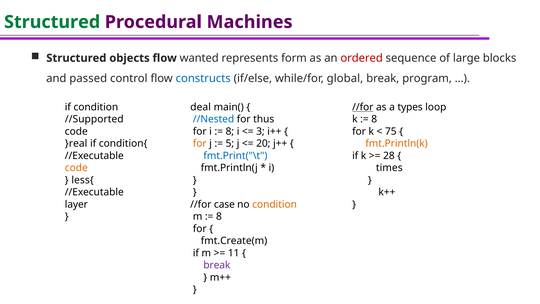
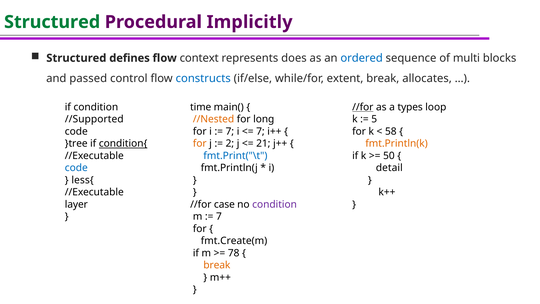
Machines: Machines -> Implicitly (250, 22)
objects: objects -> defines (130, 58)
wanted: wanted -> context (199, 58)
form: form -> does (294, 58)
ordered colour: red -> blue (362, 58)
large: large -> multi (466, 58)
global: global -> extent (345, 78)
program: program -> allocates (427, 78)
deal: deal -> time (201, 107)
//Nested colour: blue -> orange (214, 119)
thus: thus -> long (264, 119)
8: 8 -> 5 (374, 119)
8: 8 -> 7 (230, 131)
3: 3 -> 7 (260, 131)
75: 75 -> 58 (391, 131)
}real: }real -> }tree (76, 143)
condition{ underline: none -> present (123, 143)
5: 5 -> 2 (230, 143)
20: 20 -> 21 (263, 143)
28: 28 -> 50 (389, 156)
code colour: orange -> blue (76, 168)
times: times -> detail (389, 168)
condition colour: orange -> purple (275, 204)
8: 8 -> 7 (219, 216)
11: 11 -> 78 (234, 253)
break colour: purple -> orange (217, 265)
